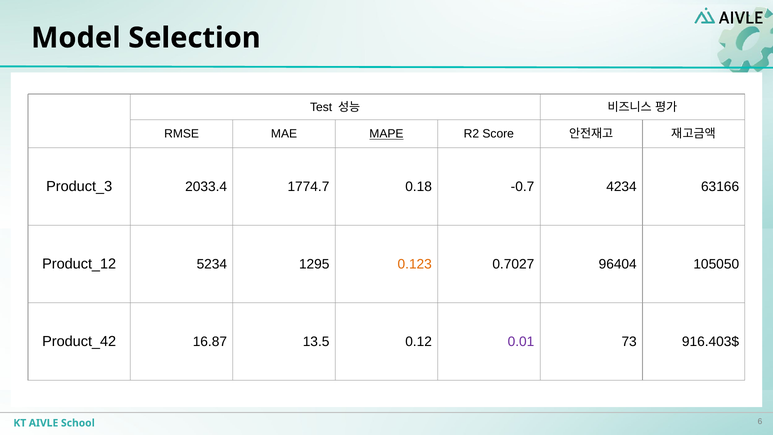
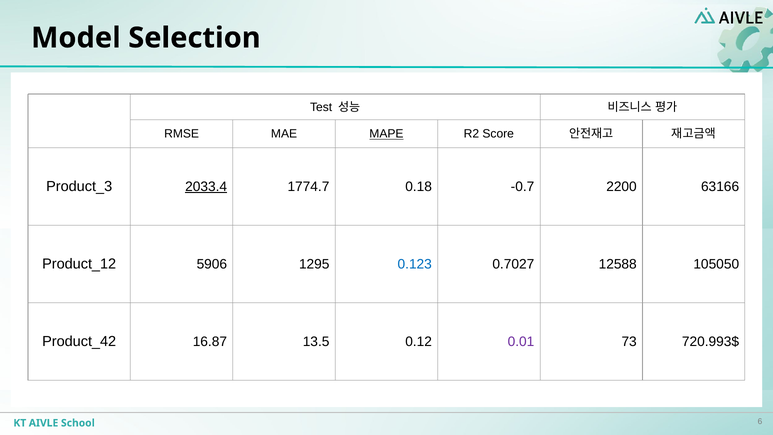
2033.4 underline: none -> present (206, 187)
4234: 4234 -> 2200 (621, 187)
5234: 5234 -> 5906 (212, 264)
0.123 colour: orange -> blue (415, 264)
96404: 96404 -> 12588 (618, 264)
916.403$: 916.403$ -> 720.993$ (711, 342)
